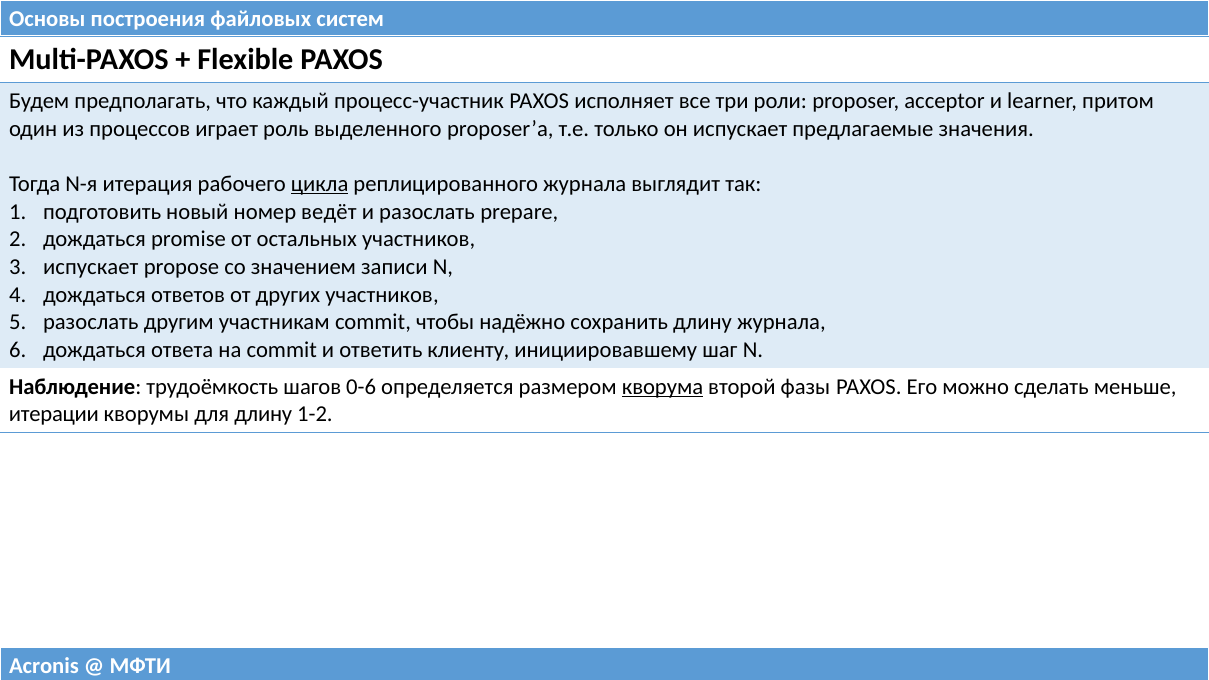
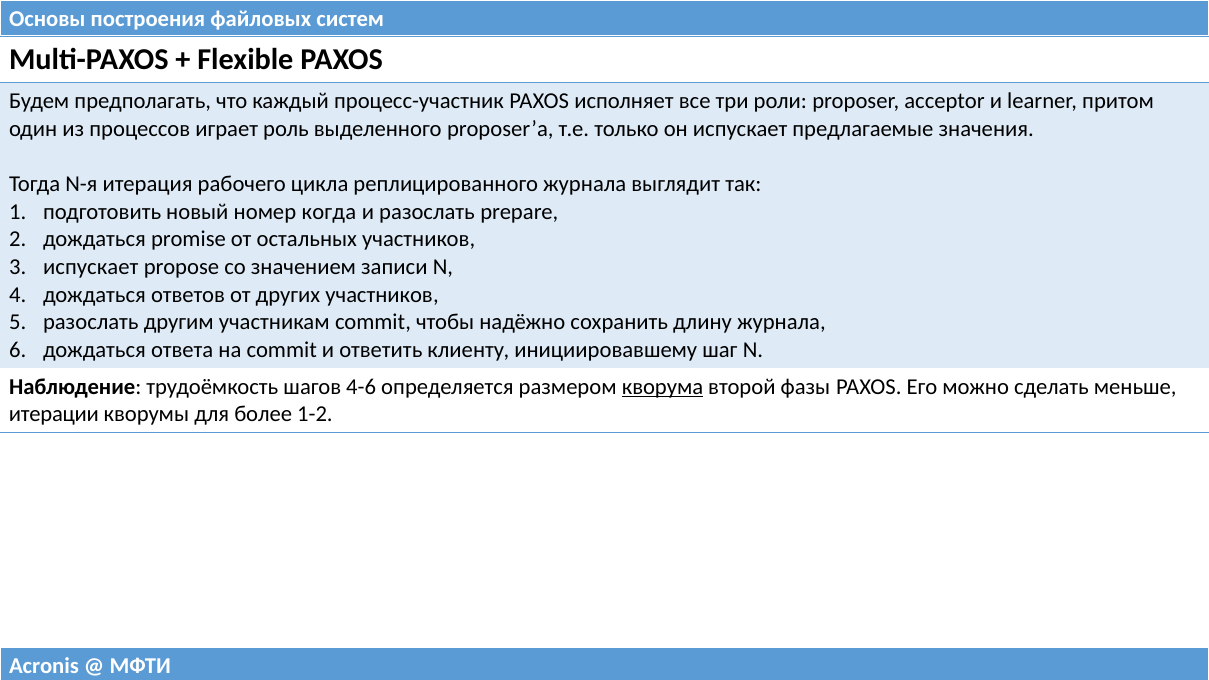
цикла underline: present -> none (320, 184)
ведёт: ведёт -> когда (329, 212)
0-6: 0-6 -> 4-6 (361, 387)
для длину: длину -> более (263, 414)
